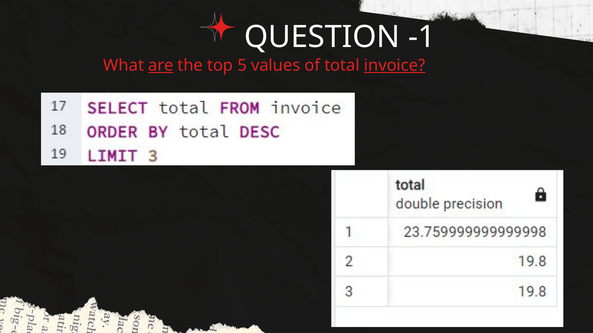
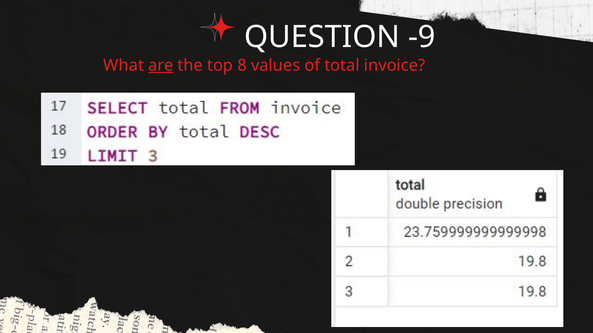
-1: -1 -> -9 (422, 37)
5: 5 -> 8 (242, 65)
invoice underline: present -> none (395, 65)
